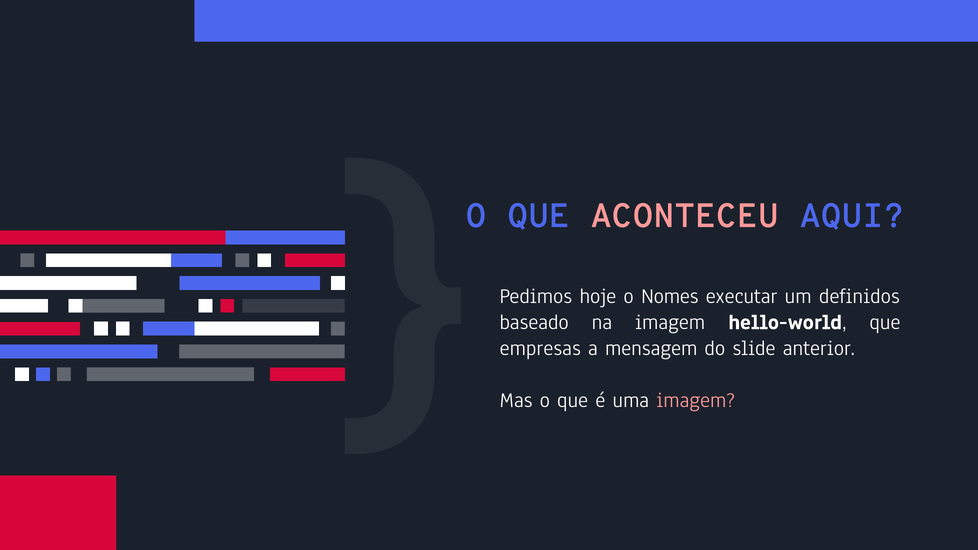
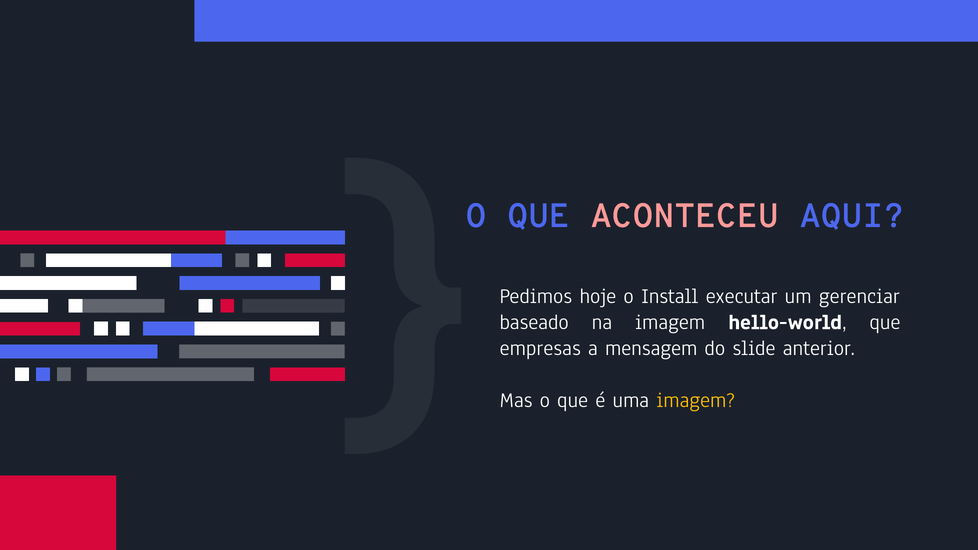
Nomes: Nomes -> Install (670, 296)
definidos: definidos -> gerenciar (859, 296)
imagem colour: pink -> yellow (696, 400)
